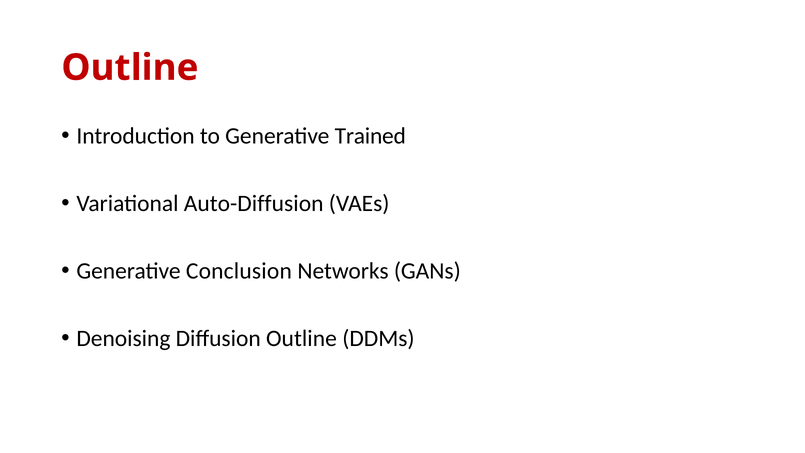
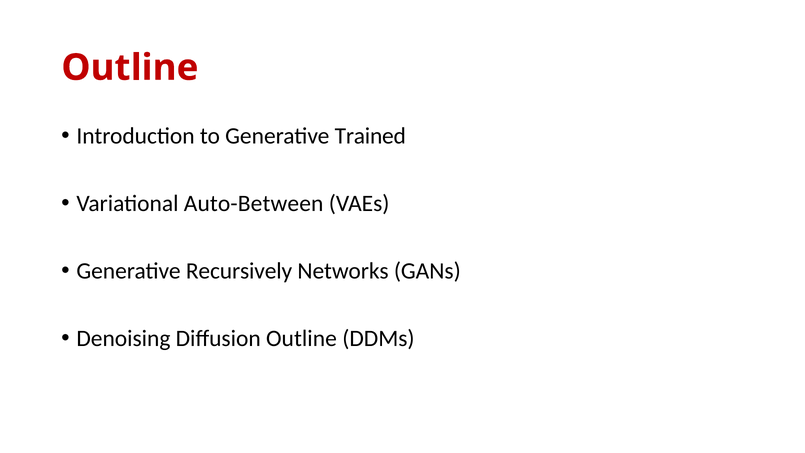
Auto-Diffusion: Auto-Diffusion -> Auto-Between (254, 203)
Conclusion: Conclusion -> Recursively (239, 271)
